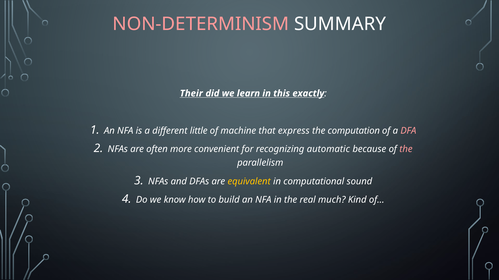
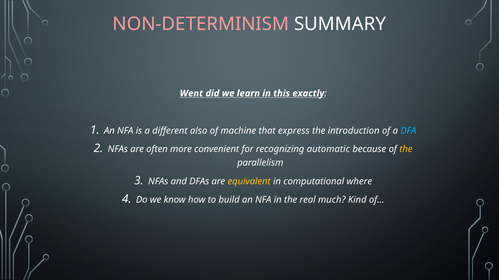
Their: Their -> Went (191, 94)
little: little -> also (199, 131)
computation: computation -> introduction (354, 131)
DFA colour: pink -> light blue (408, 131)
the colour: pink -> yellow (406, 150)
sound: sound -> where (359, 182)
